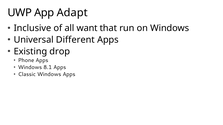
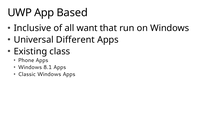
Adapt: Adapt -> Based (72, 13)
drop: drop -> class (60, 52)
